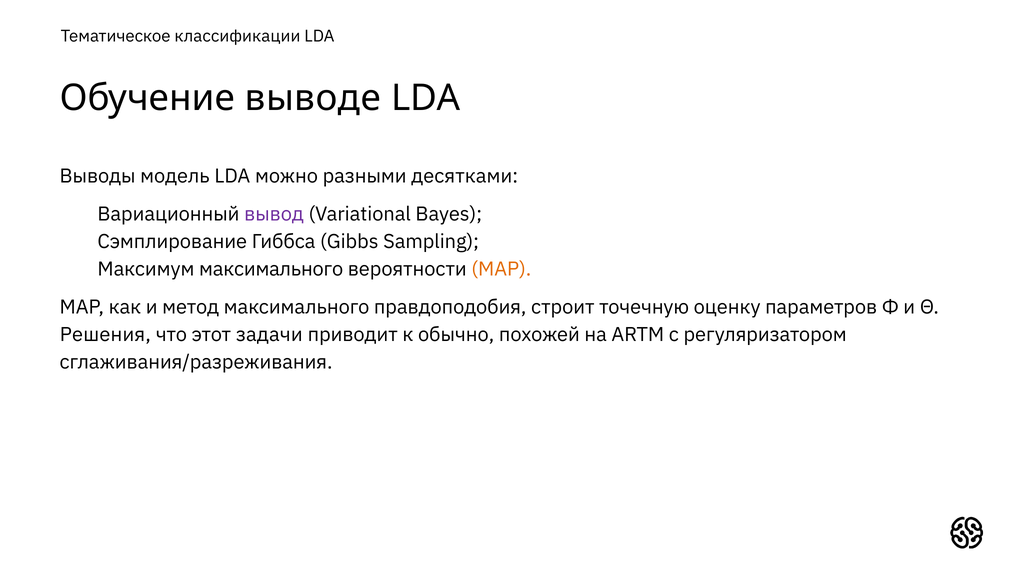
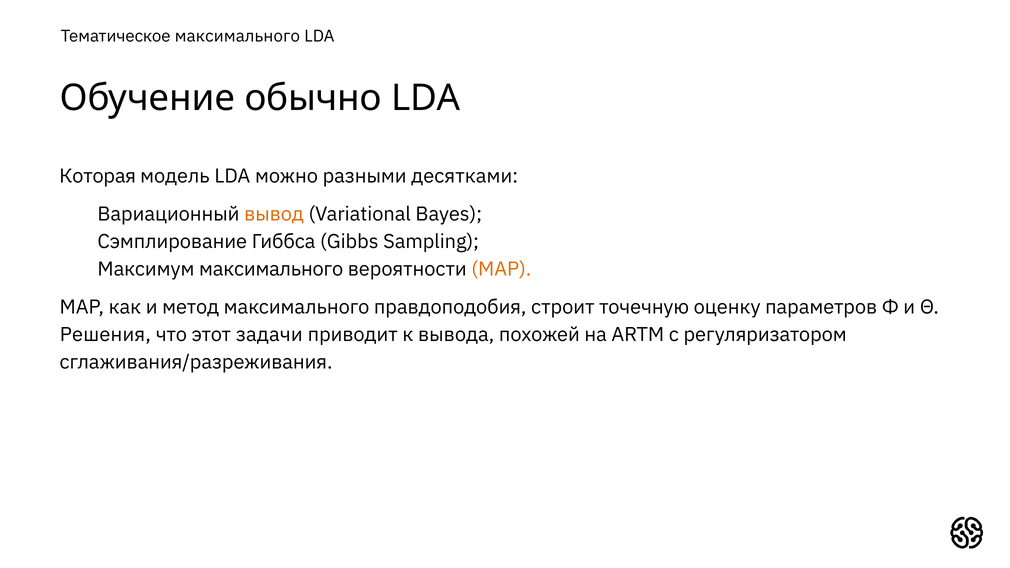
Тематическое классификации: классификации -> максимального (237, 36)
выводе: выводе -> обычно (313, 98)
Выводы: Выводы -> Которая (98, 176)
вывод colour: purple -> orange (274, 214)
обычно: обычно -> вывода (456, 335)
